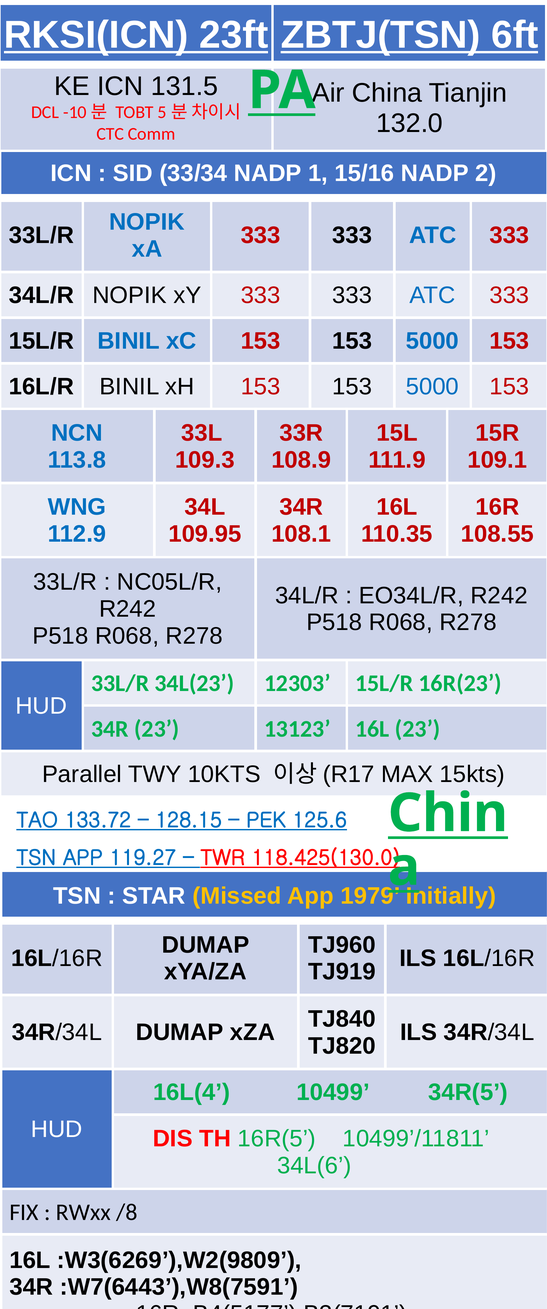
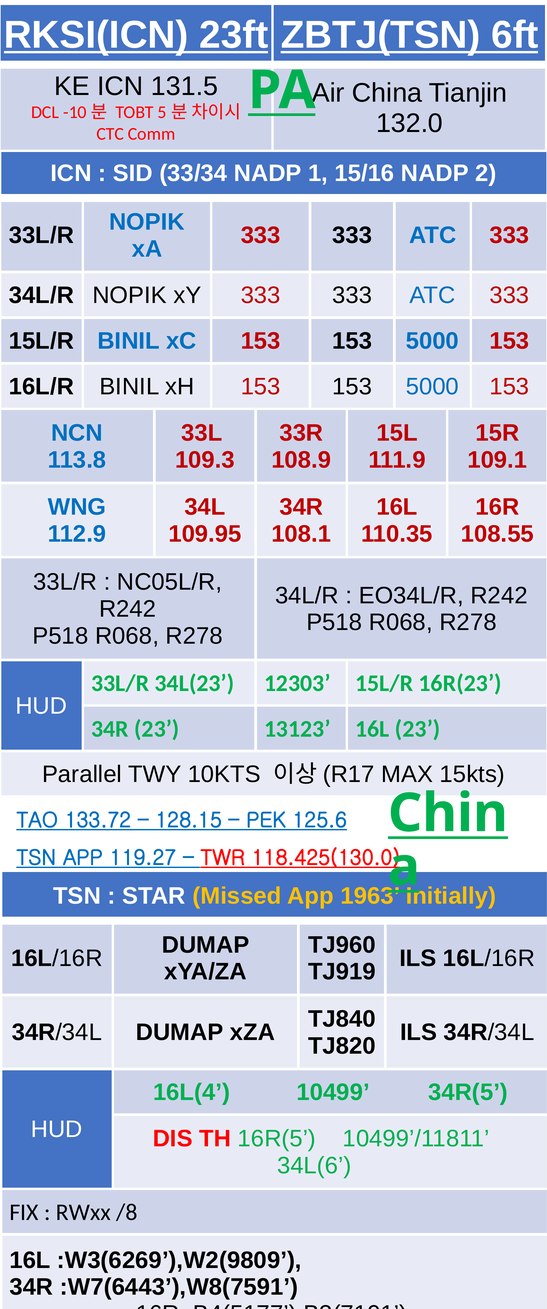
1979: 1979 -> 1963 (370, 896)
